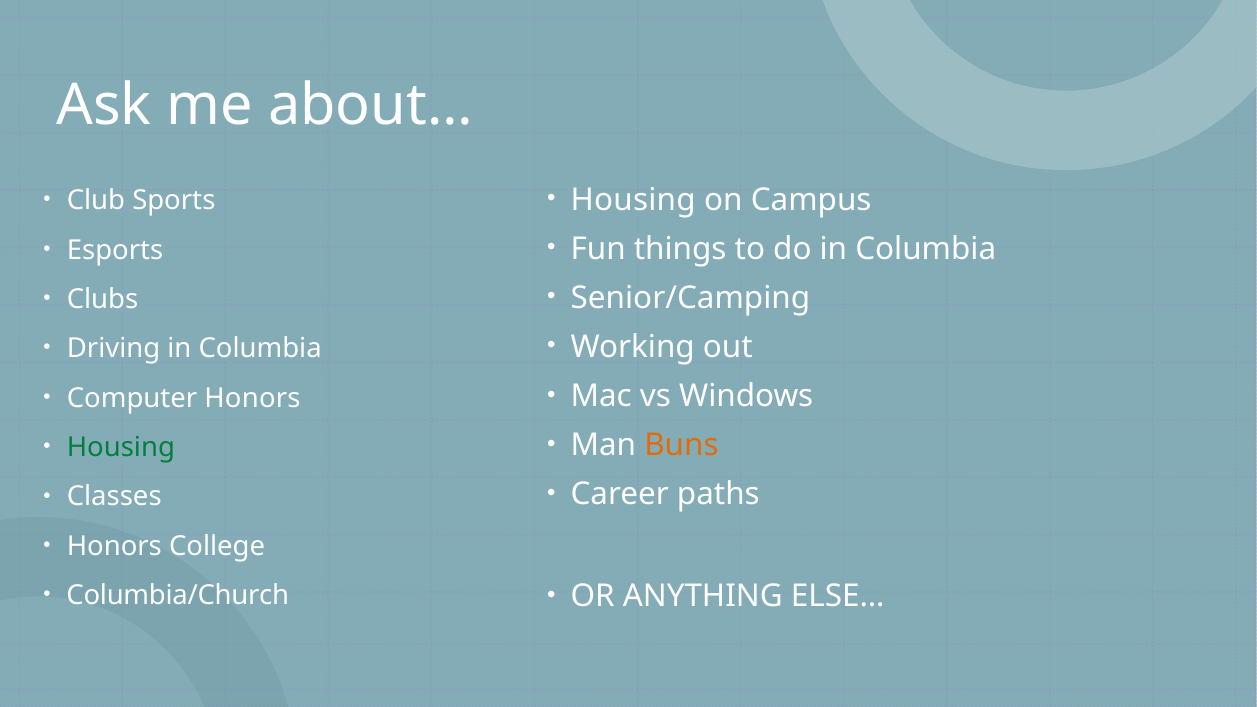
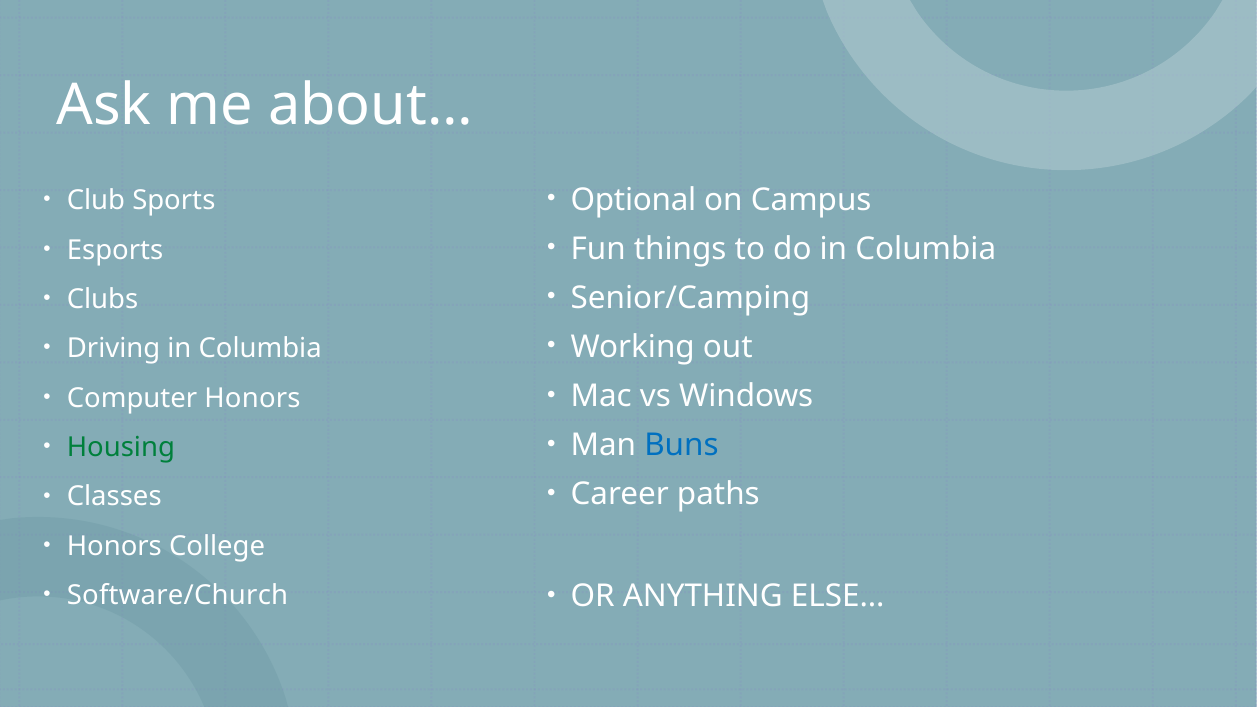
Housing: Housing -> Optional (633, 200)
Buns colour: orange -> blue (681, 445)
Columbia/Church: Columbia/Church -> Software/Church (178, 596)
